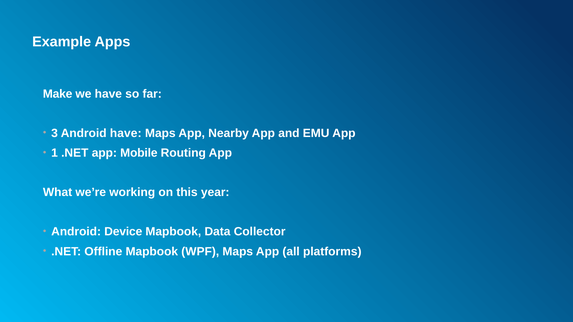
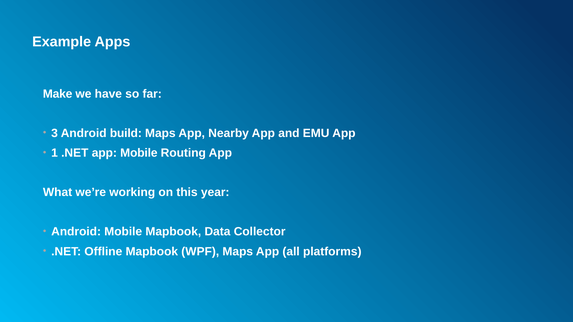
Android have: have -> build (126, 133)
Android Device: Device -> Mobile (123, 232)
